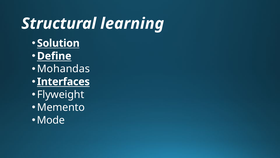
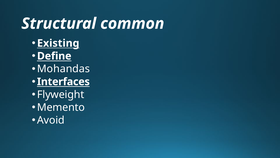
learning: learning -> common (132, 24)
Solution: Solution -> Existing (58, 43)
Mode: Mode -> Avoid (51, 120)
